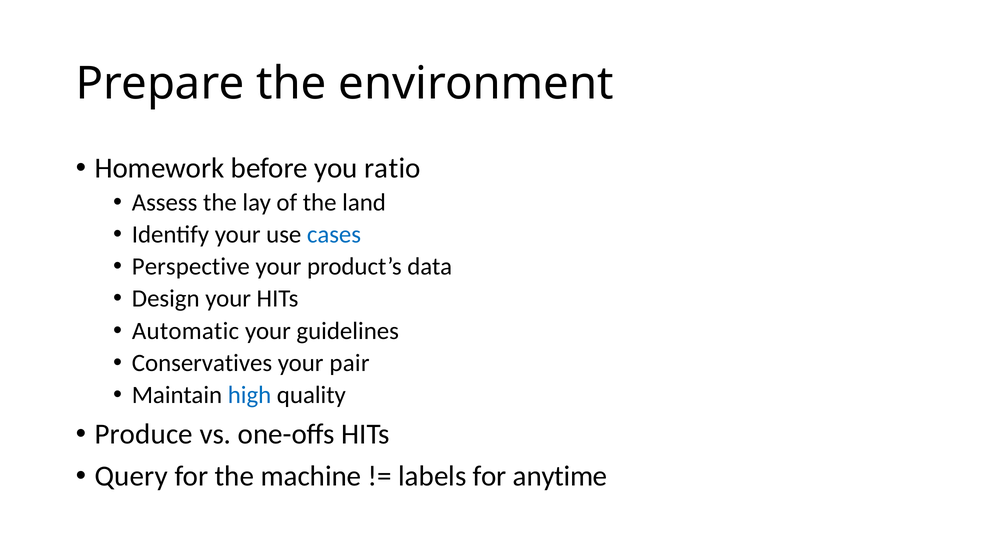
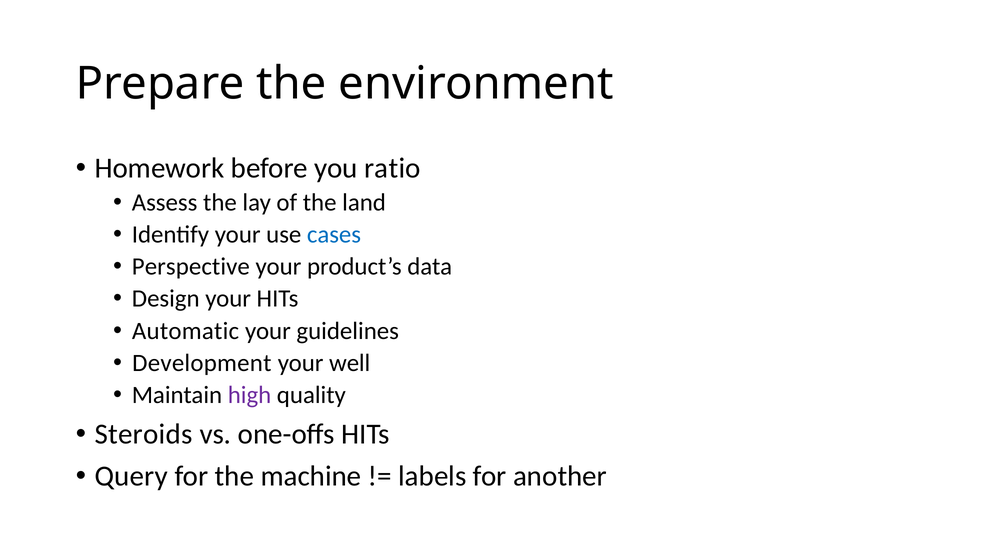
Conservatives: Conservatives -> Development (202, 363)
pair: pair -> well (350, 363)
high colour: blue -> purple (250, 395)
Produce: Produce -> Steroids (144, 434)
anytime: anytime -> another (560, 476)
